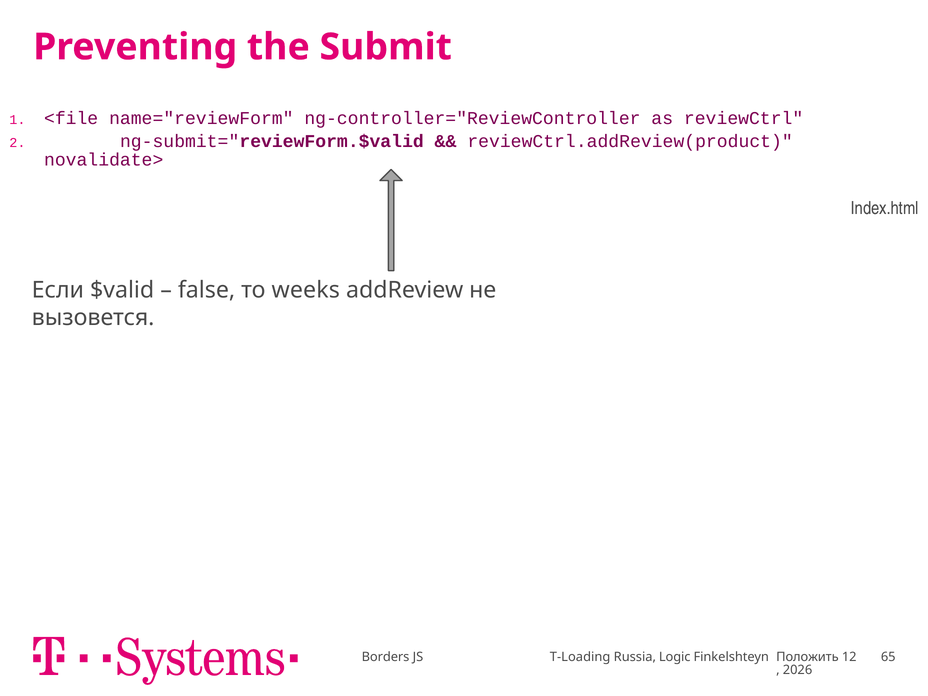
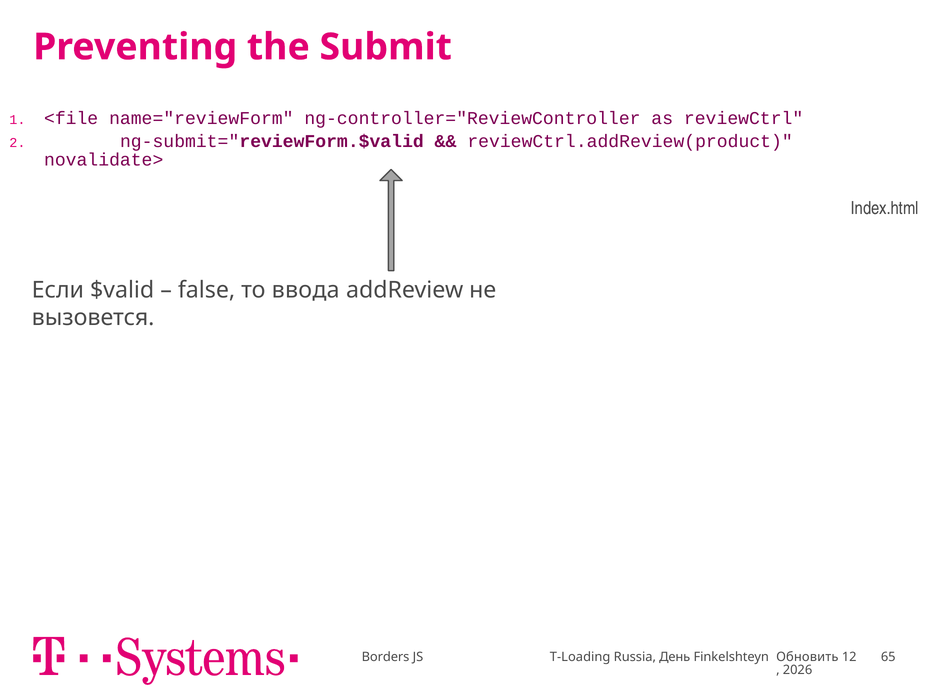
weeks: weeks -> ввода (306, 290)
Logic: Logic -> День (675, 657)
Положить: Положить -> Обновить (807, 657)
